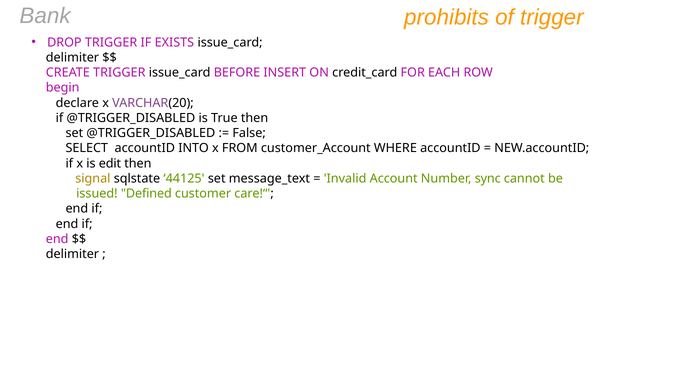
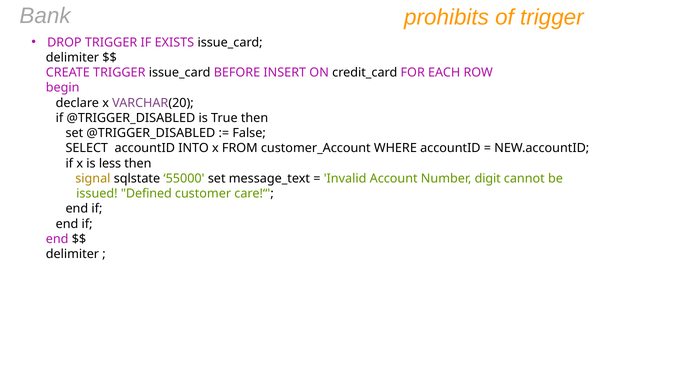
edit: edit -> less (110, 164)
44125: 44125 -> 55000 (184, 179)
sync: sync -> digit (488, 179)
